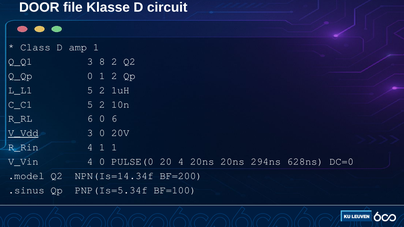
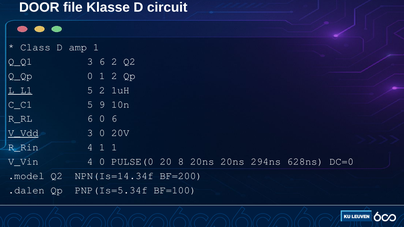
3 8: 8 -> 6 (102, 62)
L_L1 underline: none -> present (20, 90)
C_C1 5 2: 2 -> 9 (102, 104)
20 4: 4 -> 8 (181, 162)
.sinus: .sinus -> .dalen (26, 190)
